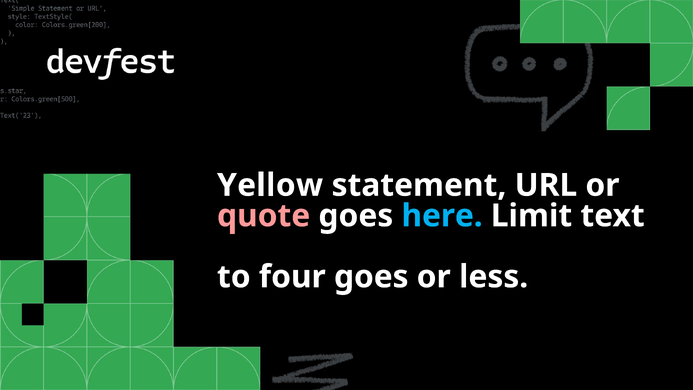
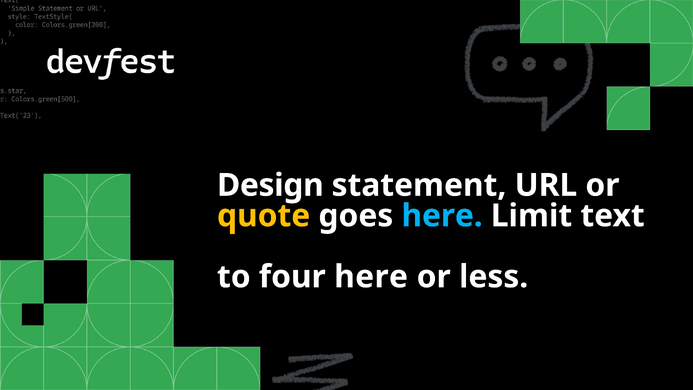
Yellow: Yellow -> Design (270, 185)
quote colour: pink -> yellow (264, 216)
four goes: goes -> here (371, 277)
